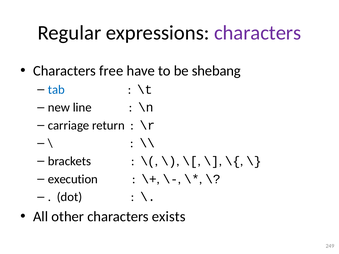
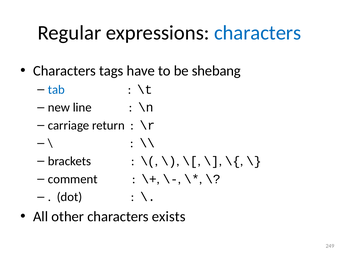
characters colour: purple -> blue (258, 33)
free: free -> tags (111, 71)
execution: execution -> comment (73, 179)
